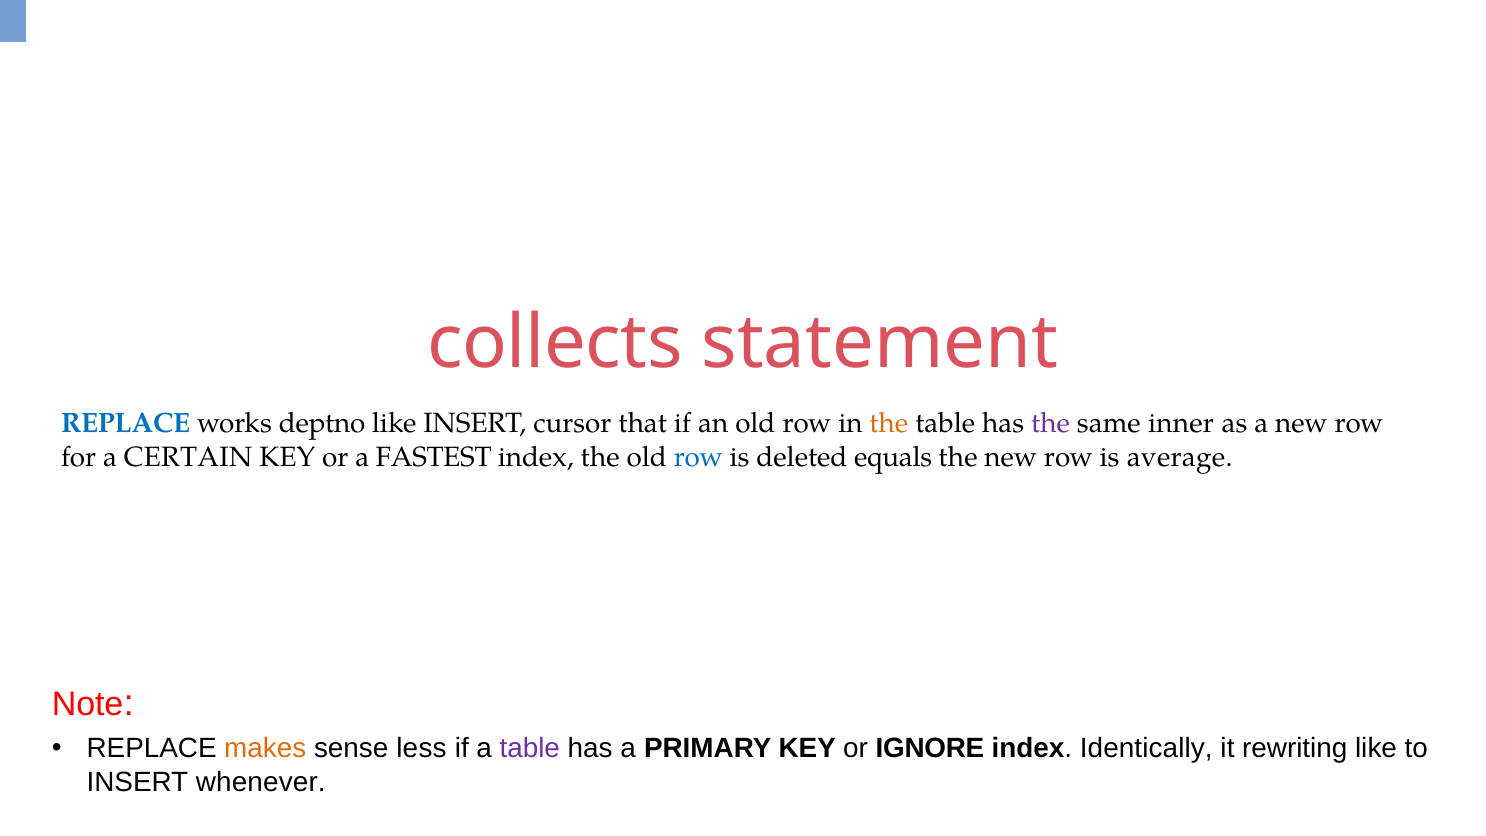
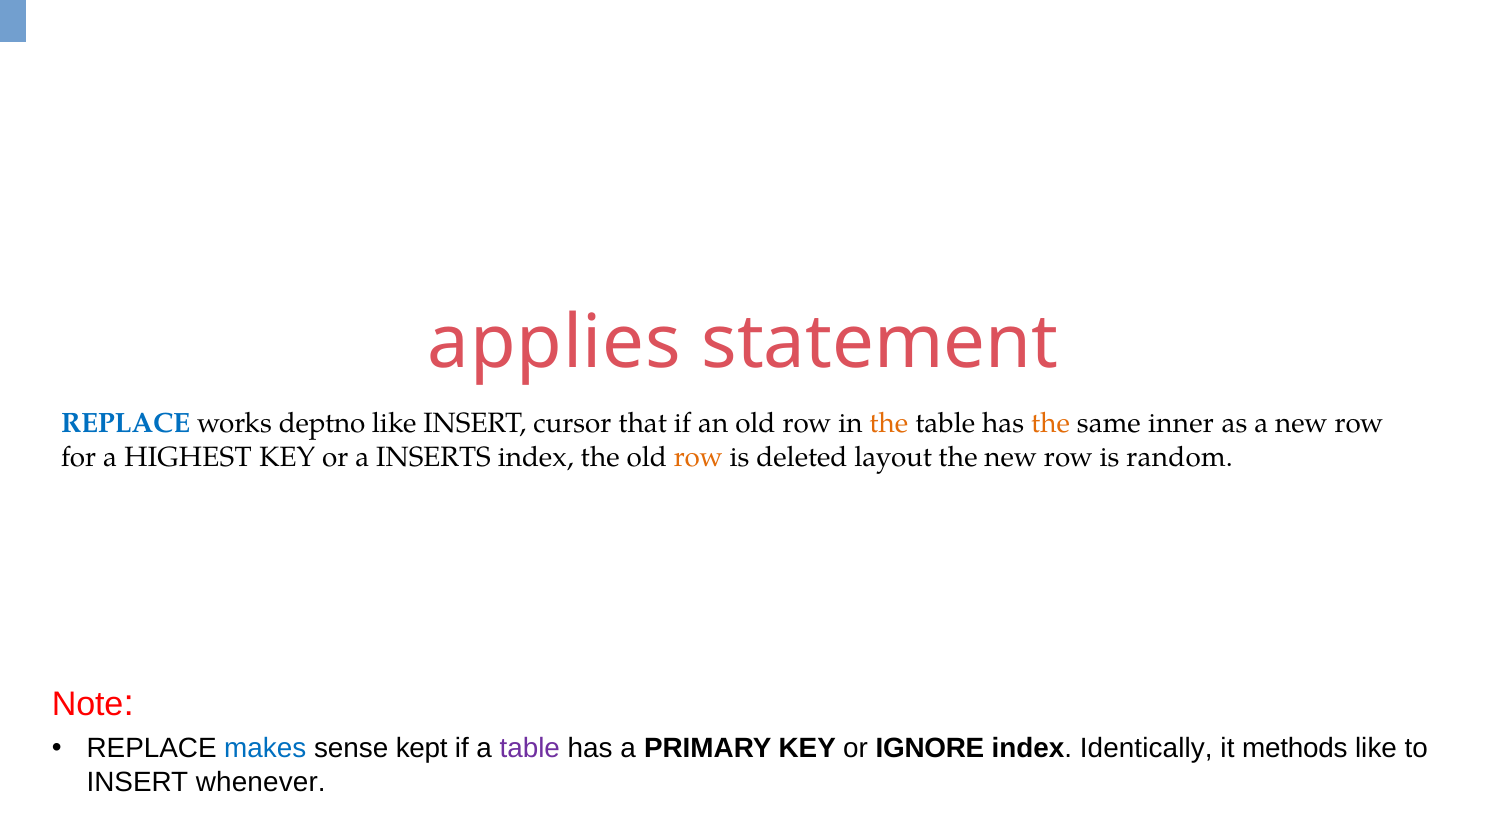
collects: collects -> applies (554, 343)
the colour: purple -> orange (1051, 423)
CERTAIN: CERTAIN -> HIGHEST (188, 457)
FASTEST: FASTEST -> INSERTS (434, 457)
row colour: blue -> orange (698, 457)
equals: equals -> layout (893, 457)
average: average -> random (1180, 457)
makes colour: orange -> blue (265, 749)
less: less -> kept (422, 749)
rewriting: rewriting -> methods (1295, 749)
